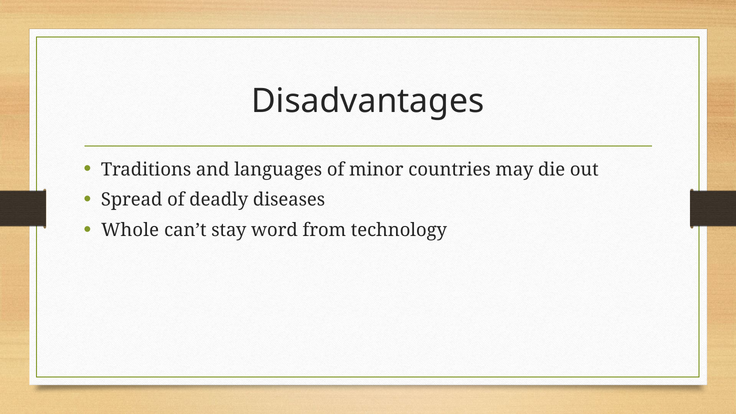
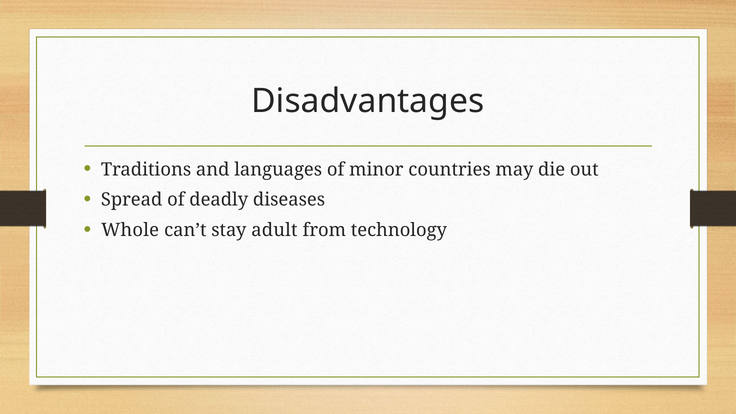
word: word -> adult (274, 230)
